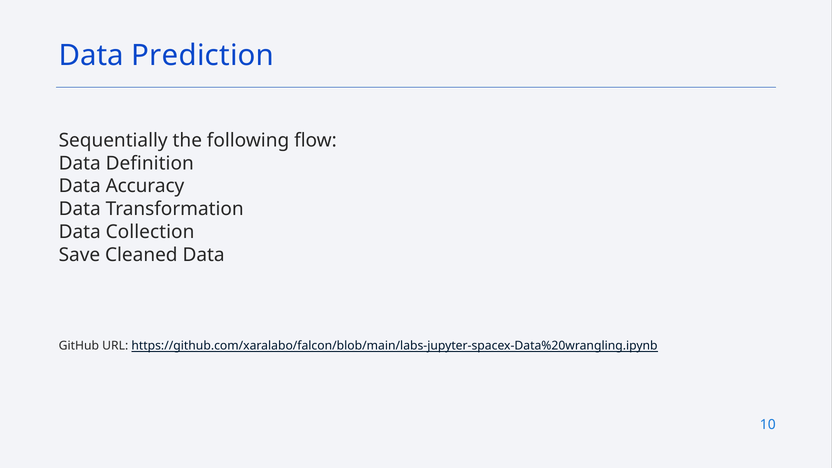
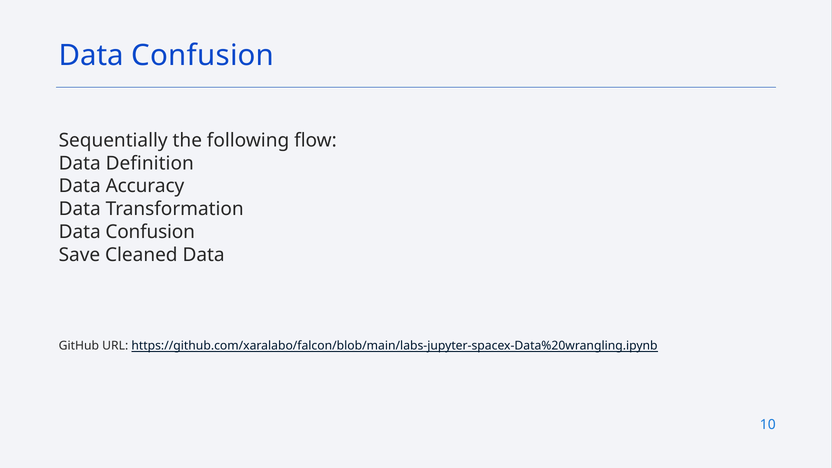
Prediction: Prediction -> Confusion (203, 56)
Collection: Collection -> Confusion (150, 232)
